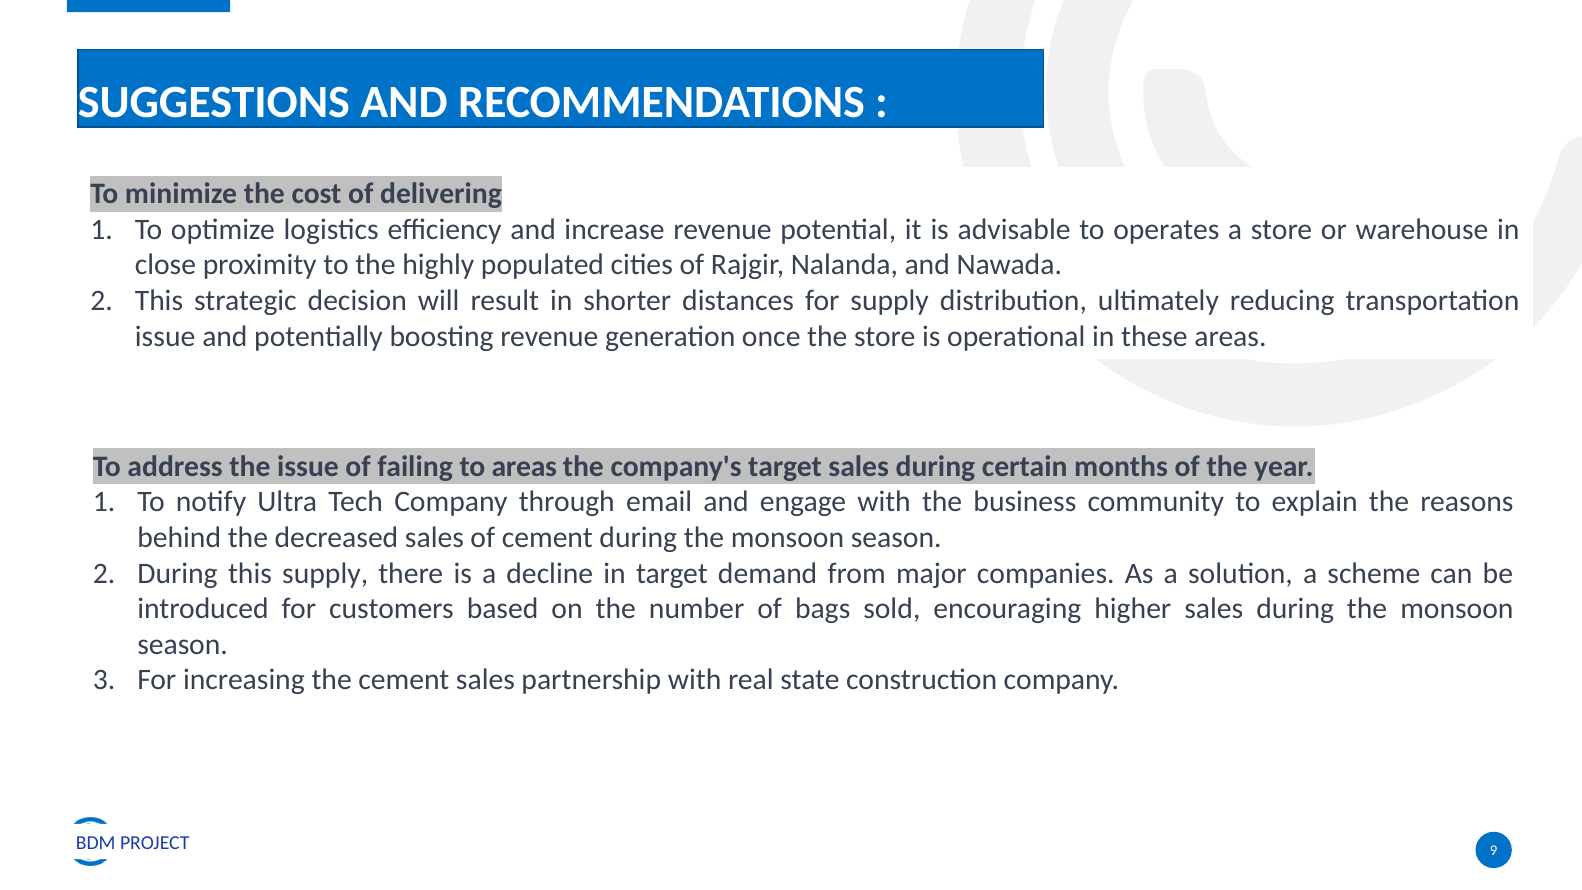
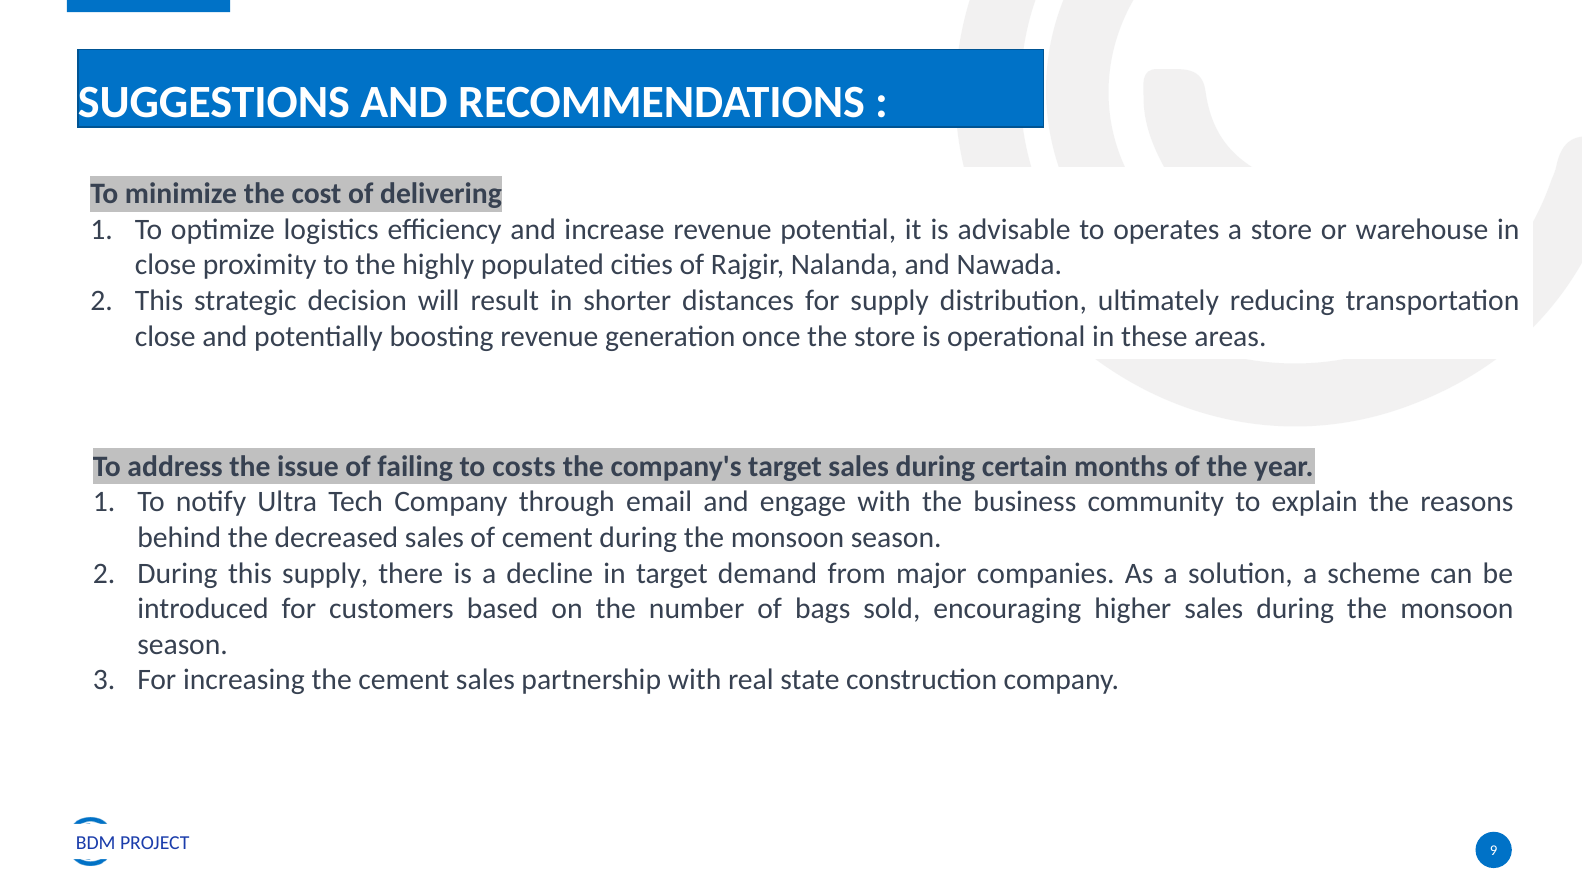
issue: issue -> close (165, 336)
to areas: areas -> costs (524, 466)
